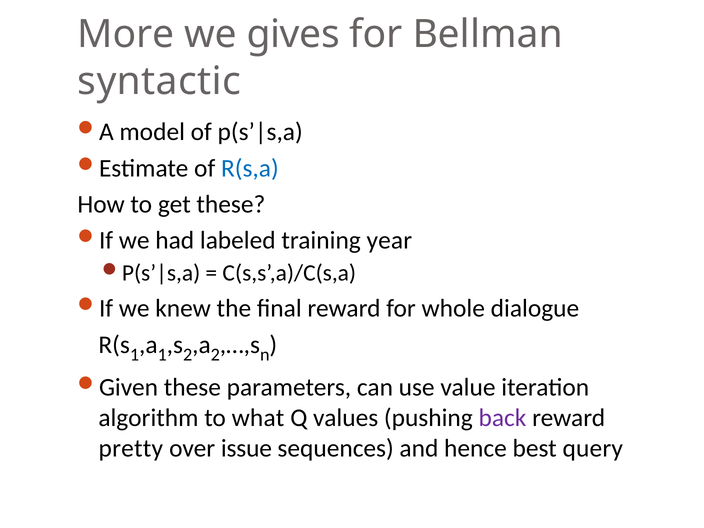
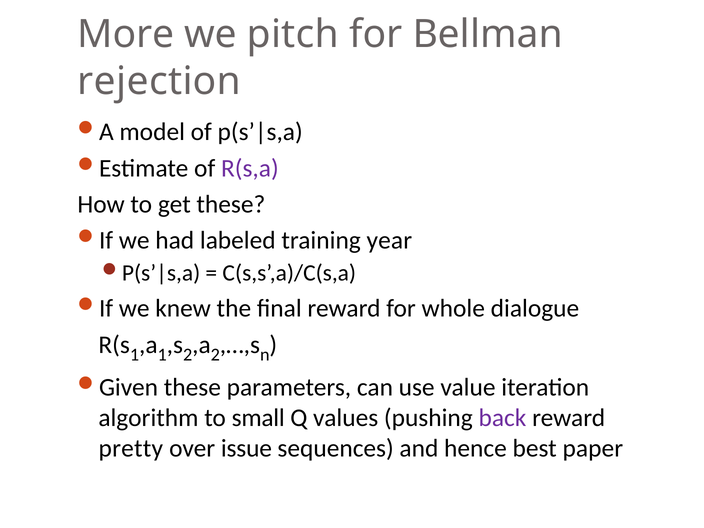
gives: gives -> pitch (293, 34)
syntactic: syntactic -> rejection (159, 81)
R(s,a colour: blue -> purple (250, 168)
what: what -> small (258, 418)
query: query -> paper (593, 448)
